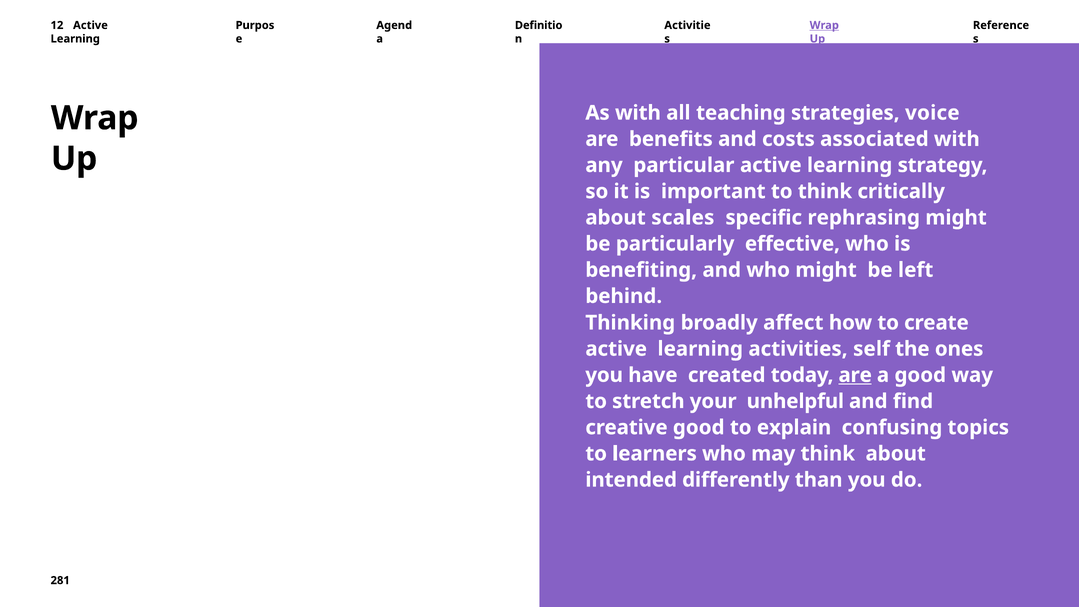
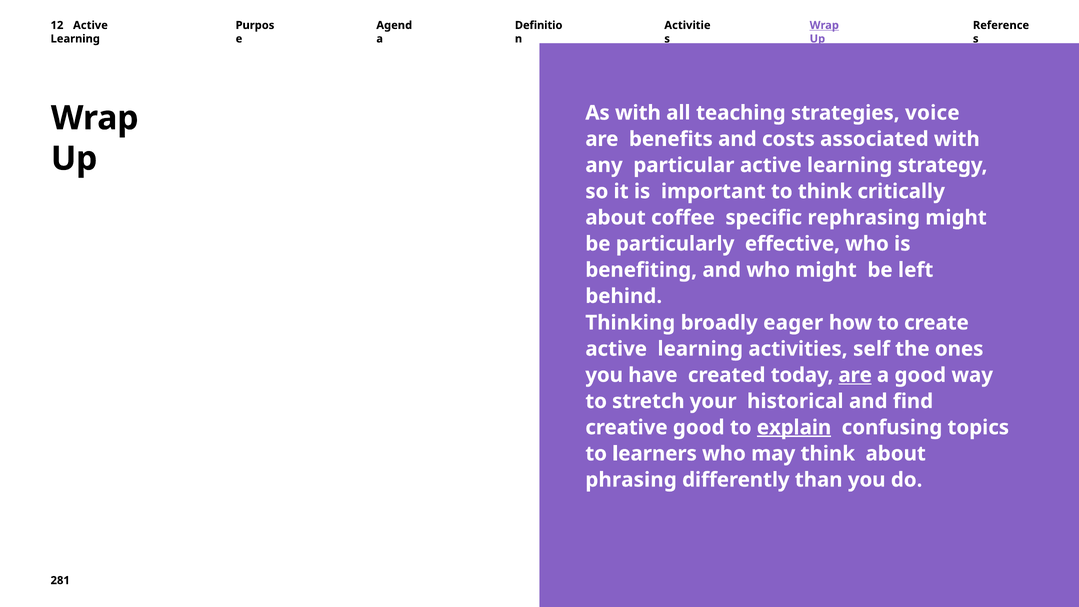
scales: scales -> coffee (683, 218)
affect: affect -> eager (793, 323)
unhelpful: unhelpful -> historical (795, 401)
explain underline: none -> present (794, 427)
intended: intended -> phrasing (631, 480)
